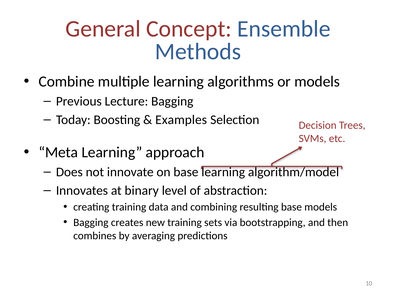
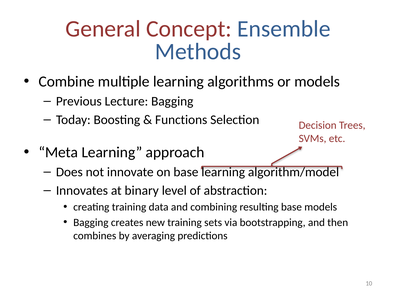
Examples: Examples -> Functions (181, 120)
